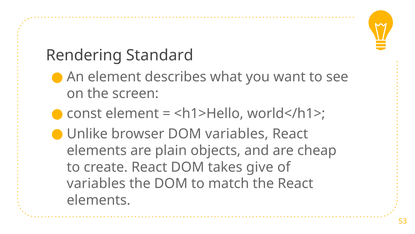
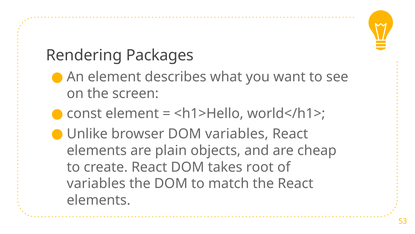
Standard: Standard -> Packages (160, 55)
give: give -> root (260, 167)
